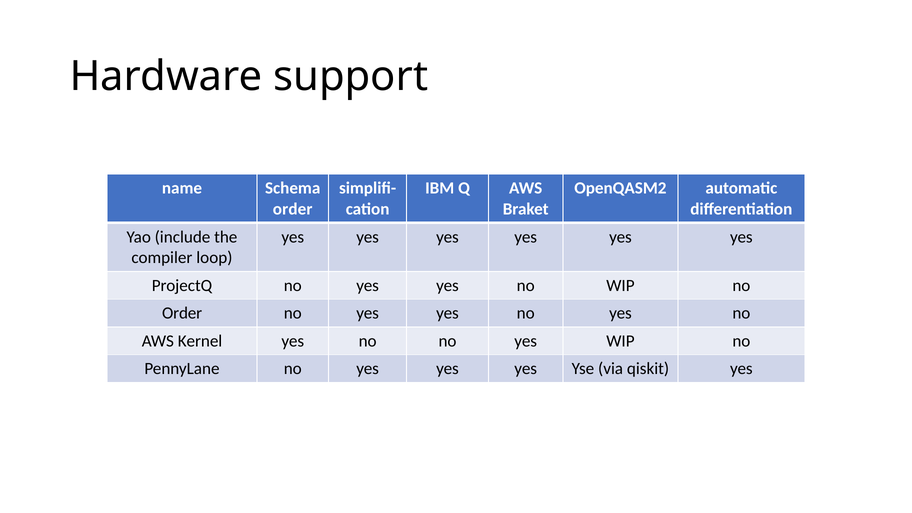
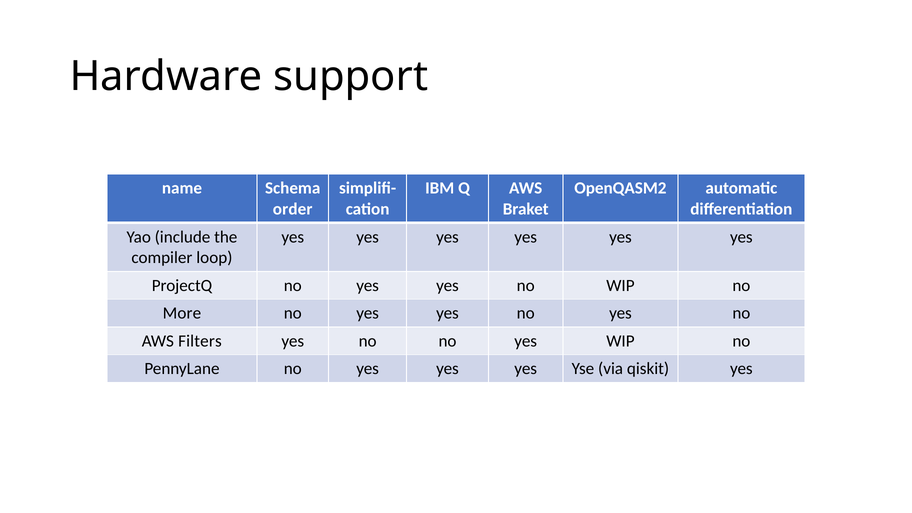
Order: Order -> More (182, 313)
Kernel: Kernel -> Filters (200, 341)
